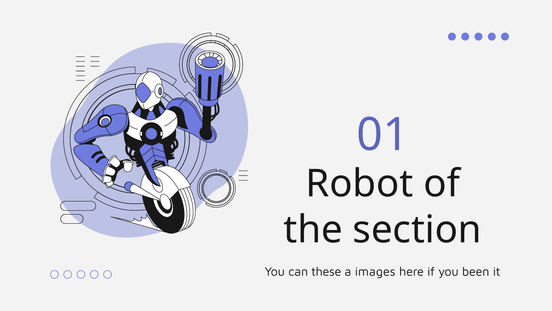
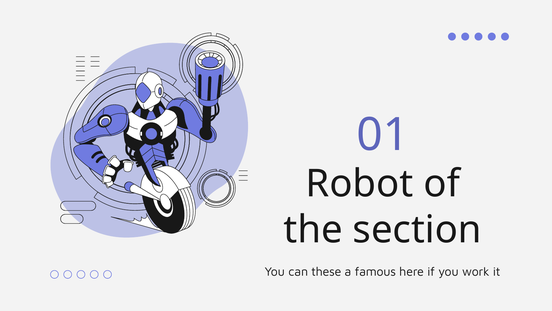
images: images -> famous (375, 271)
been: been -> work (476, 271)
